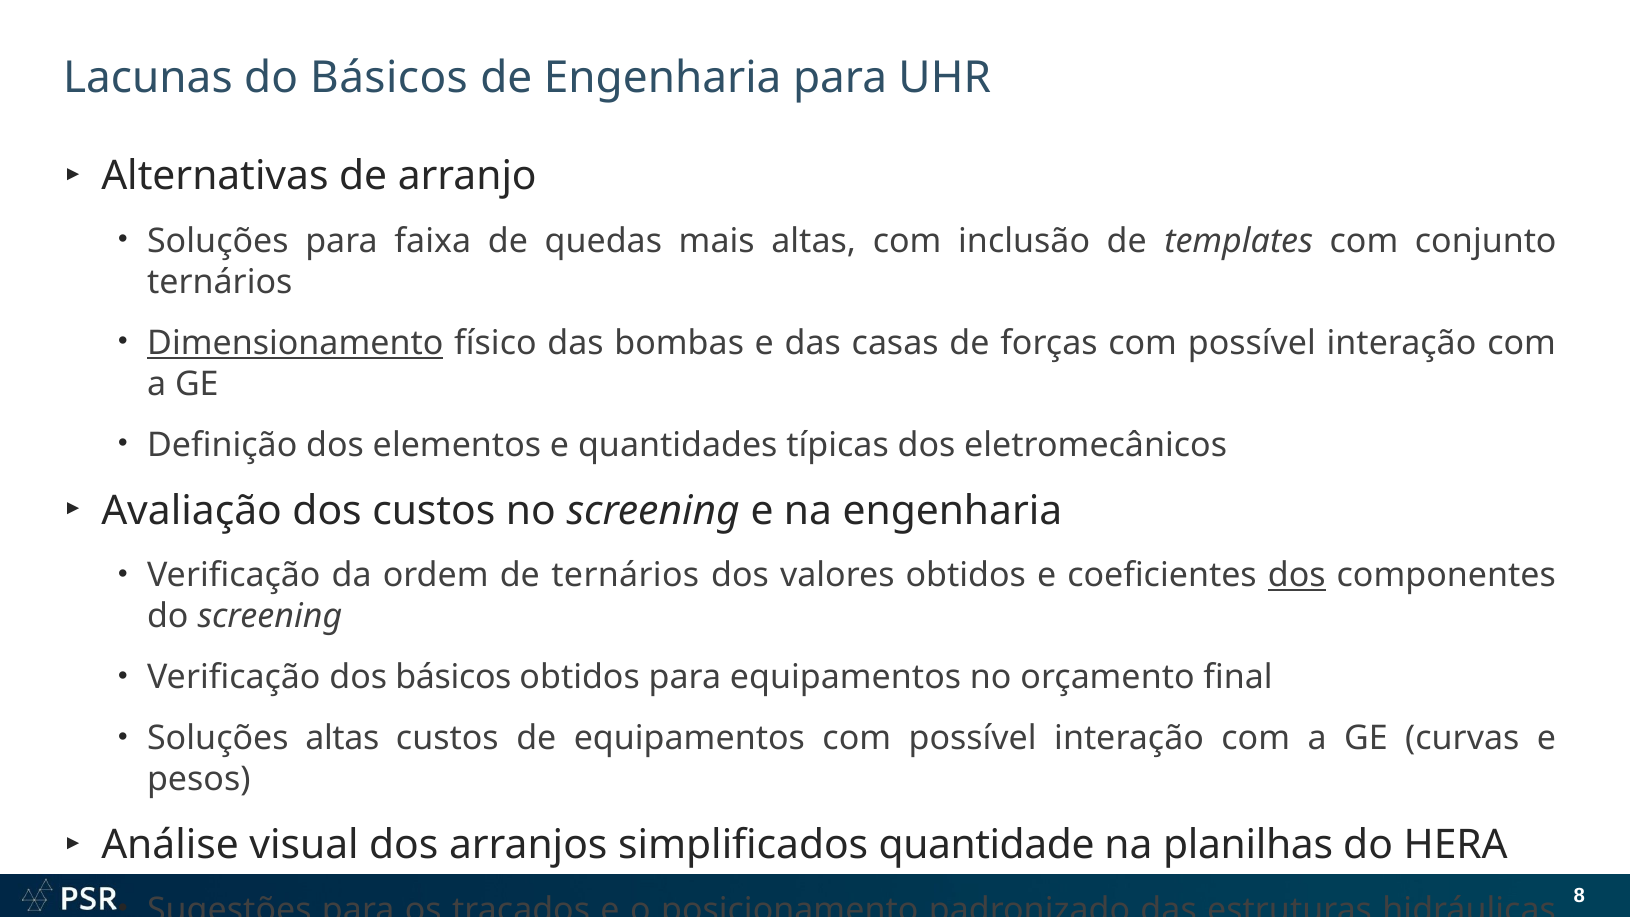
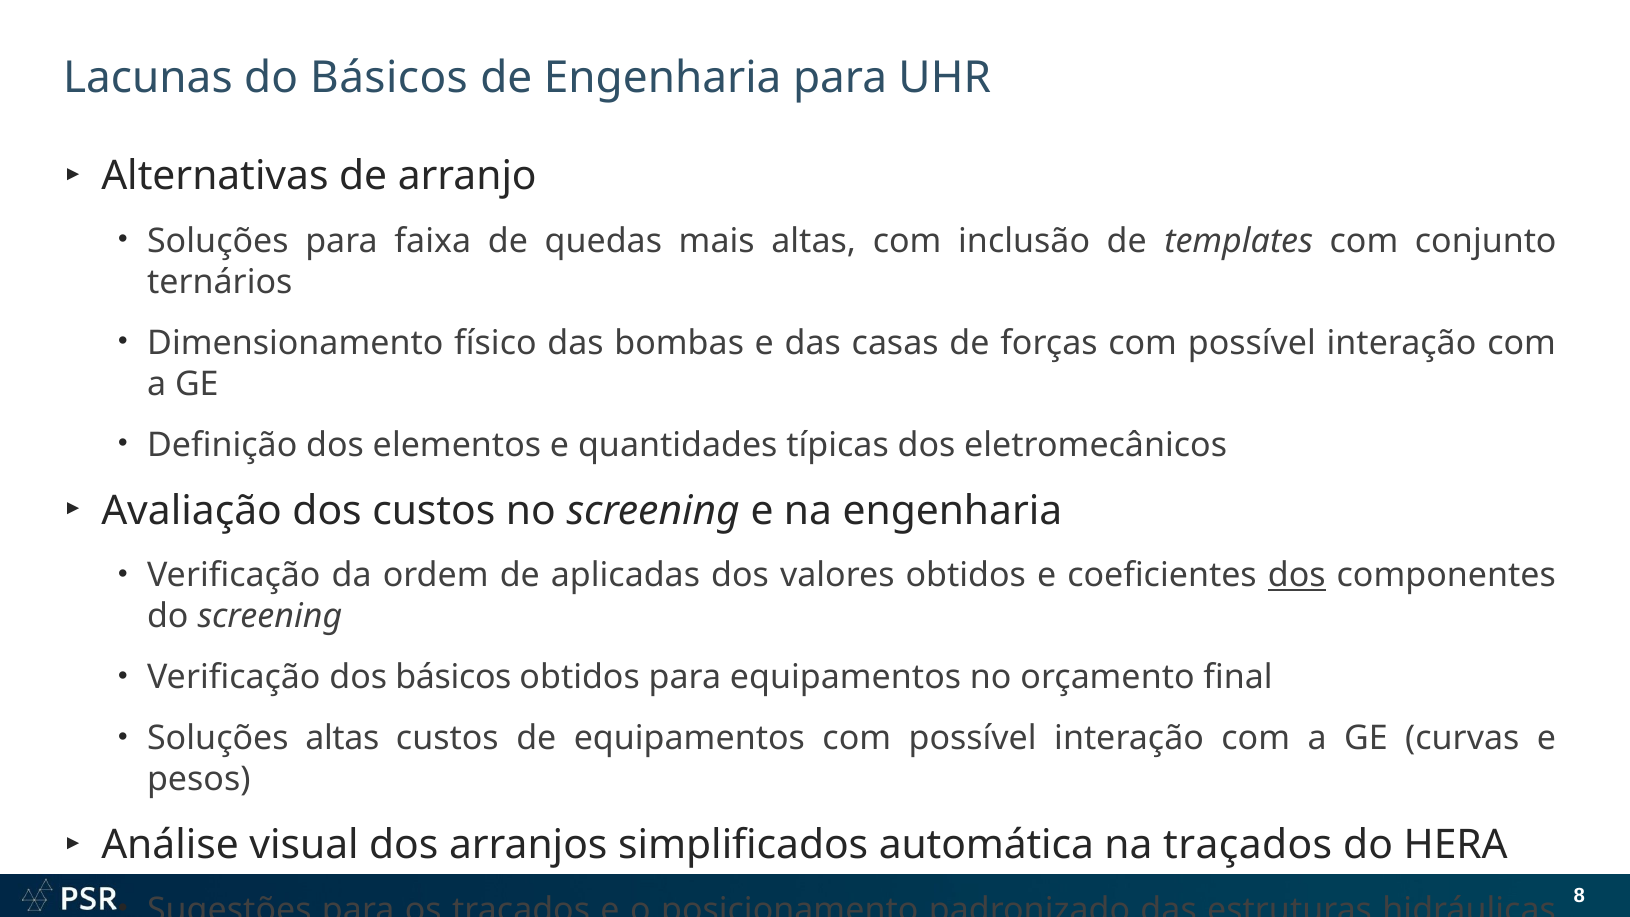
Dimensionamento underline: present -> none (295, 343)
de ternários: ternários -> aplicadas (625, 575)
quantidade: quantidade -> automática (986, 845)
na planilhas: planilhas -> traçados (1248, 845)
